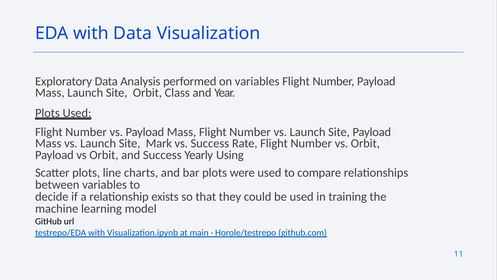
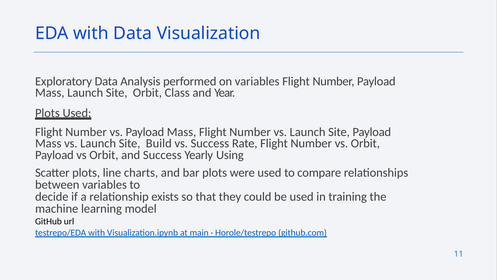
Mark: Mark -> Build (159, 143)
